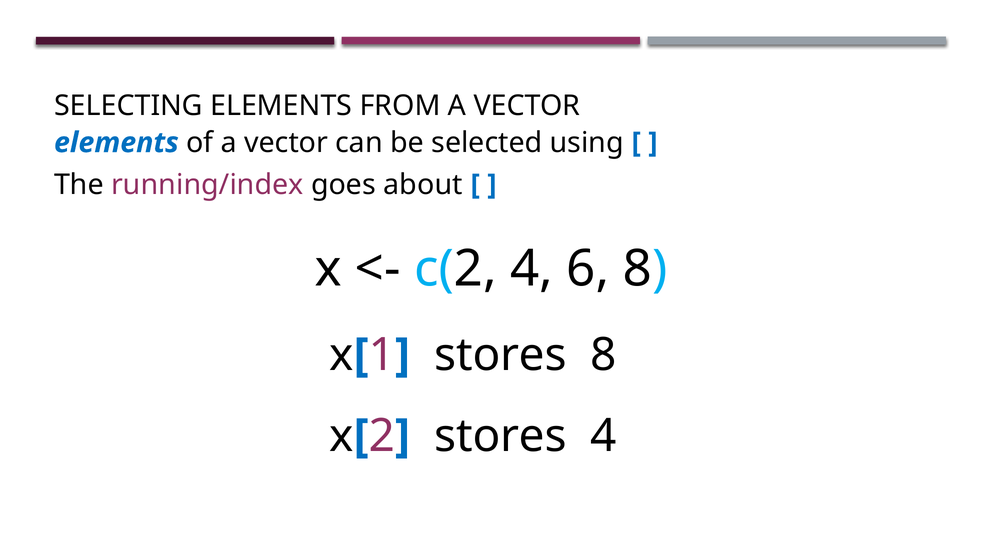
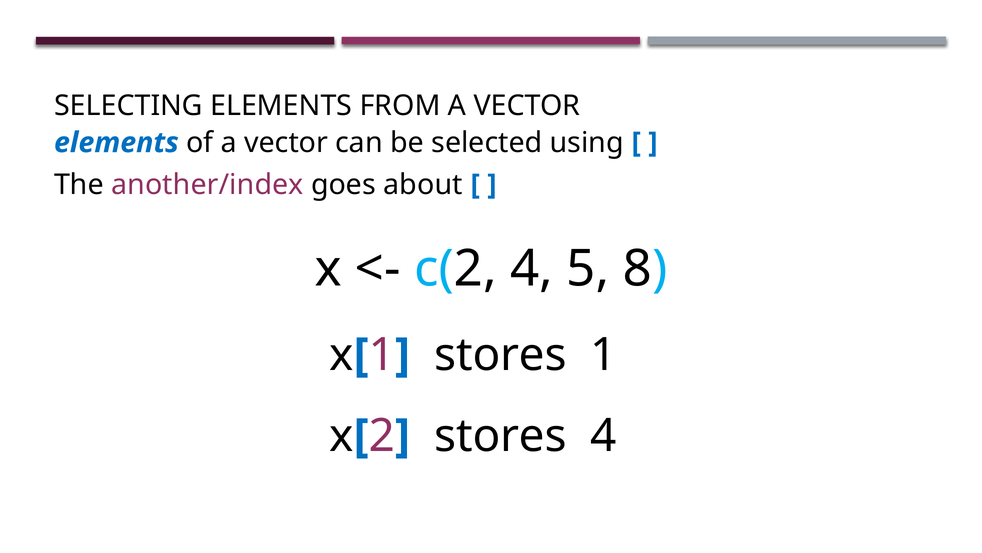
running/index: running/index -> another/index (207, 184)
6: 6 -> 5 (588, 269)
stores 8: 8 -> 1 (604, 355)
